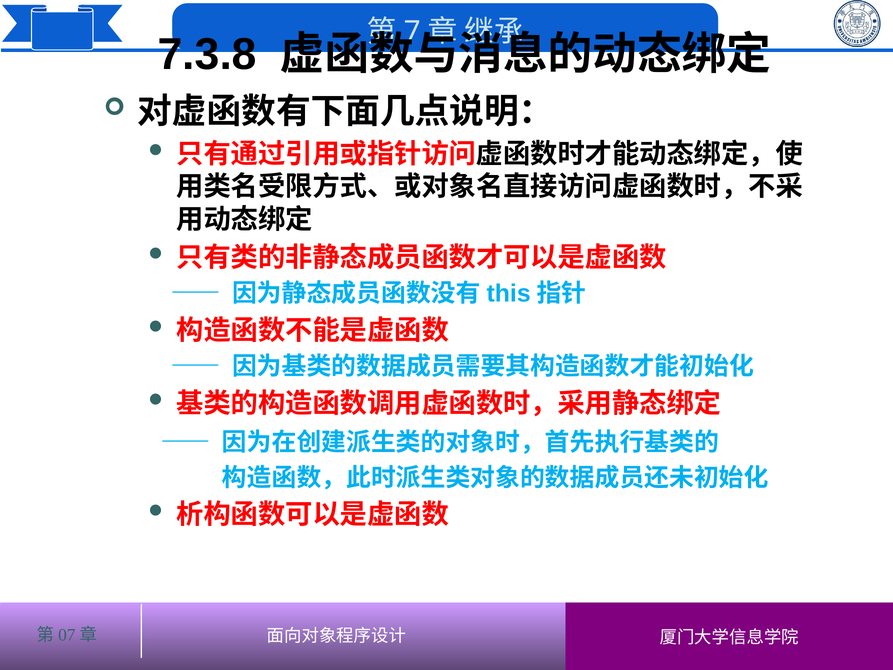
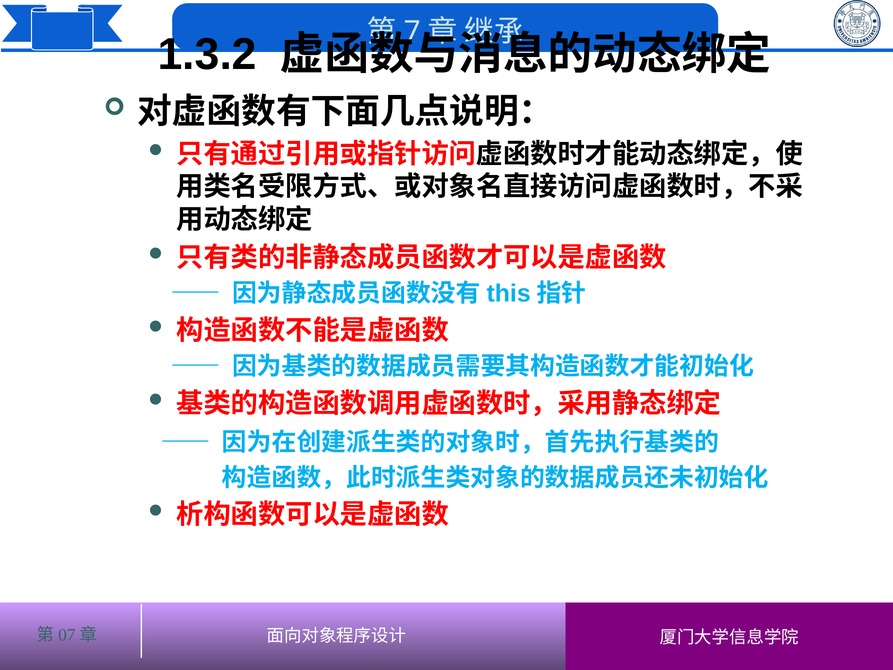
7.3.8: 7.3.8 -> 1.3.2 (207, 54)
